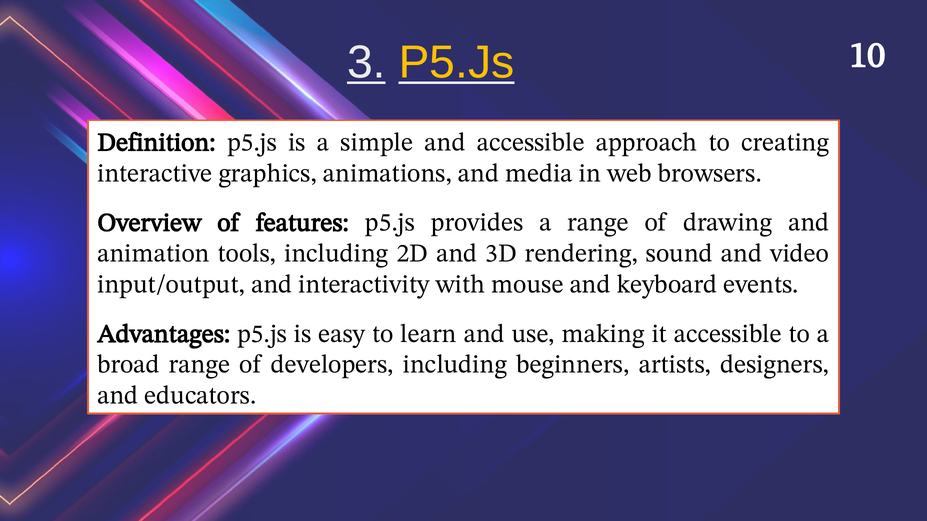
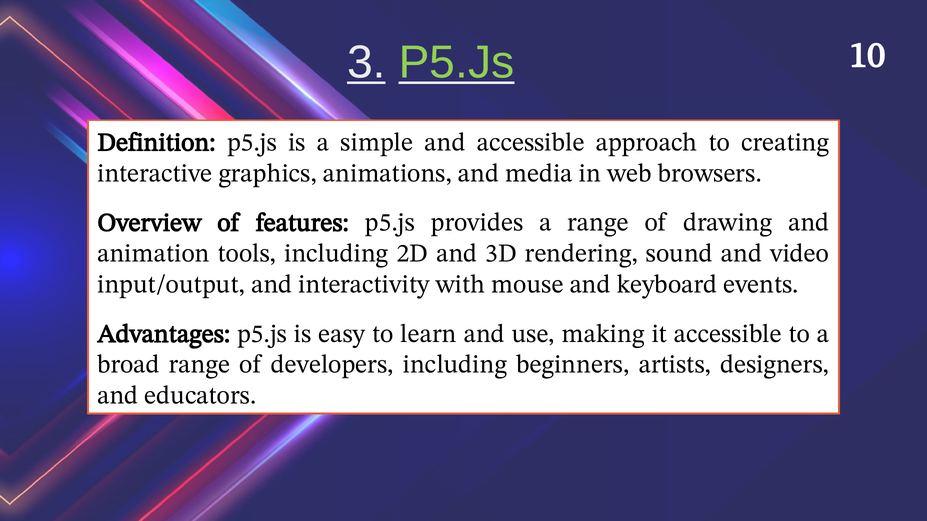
P5.Js colour: yellow -> light green (456, 62)
